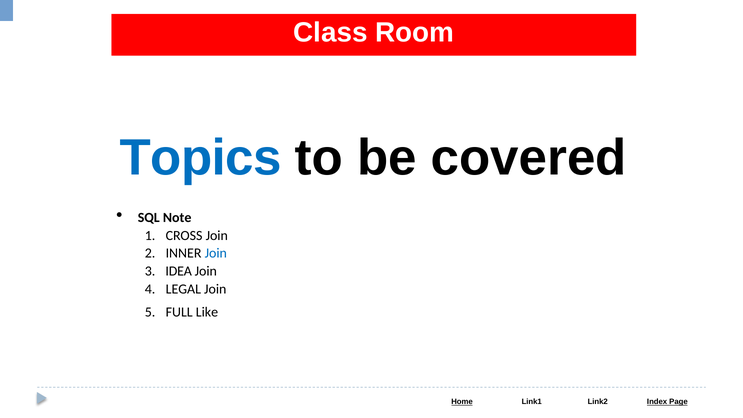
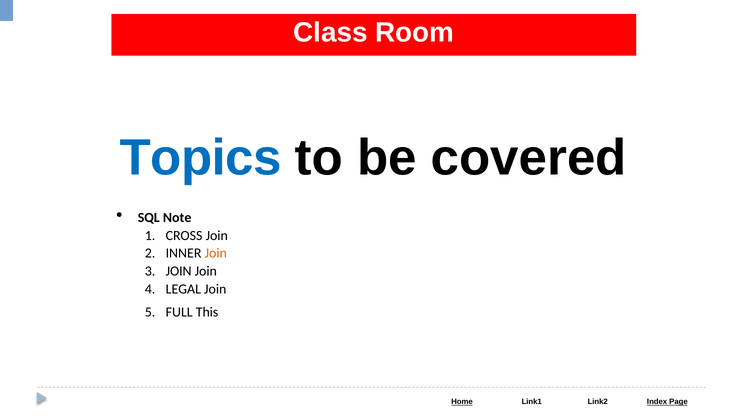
Join colour: blue -> orange (216, 253)
IDEA: IDEA -> JOIN (179, 271)
Like: Like -> This (207, 312)
